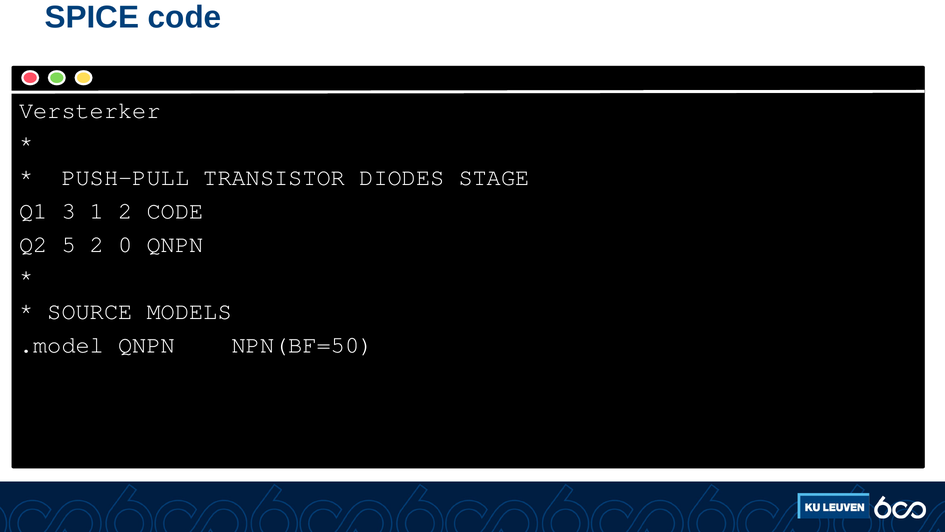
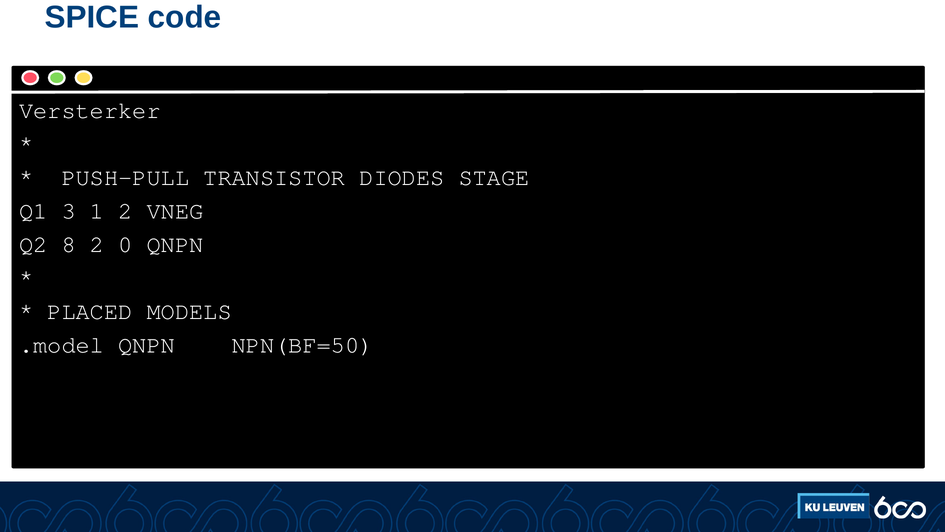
2 CODE: CODE -> VNEG (175, 211)
5: 5 -> 8 (69, 244)
SOURCE: SOURCE -> PLACED (90, 311)
